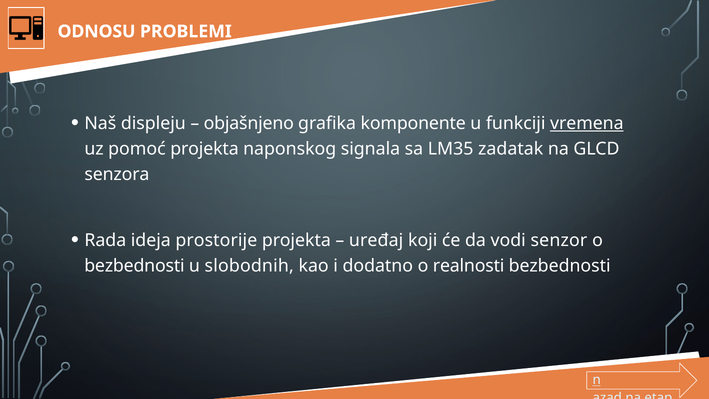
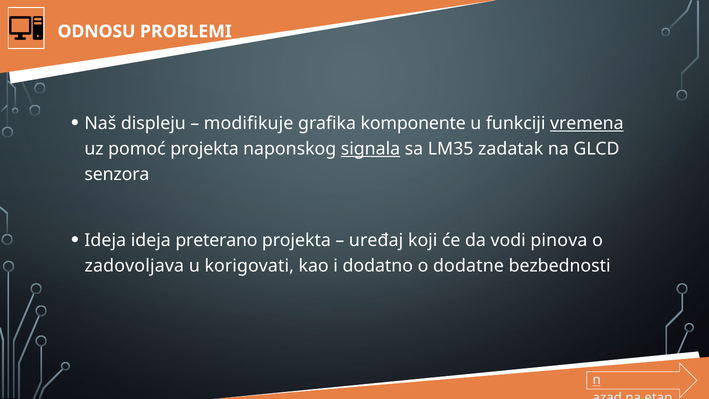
objašnjeno: objašnjeno -> modifikuje (249, 123)
signala underline: none -> present (370, 149)
Rada: Rada -> Ideja (105, 240)
prostorije: prostorije -> preterano (216, 240)
senzor: senzor -> pinova (559, 240)
bezbednosti: bezbednosti -> zadovoljava (134, 266)
slobodnih: slobodnih -> korigovati (249, 266)
realnosti: realnosti -> dodatne (468, 266)
